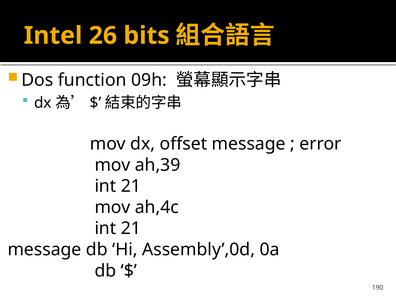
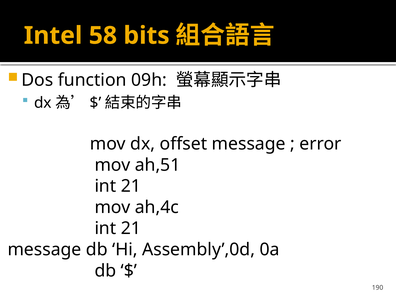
26: 26 -> 58 (103, 36)
ah,39: ah,39 -> ah,51 (158, 165)
